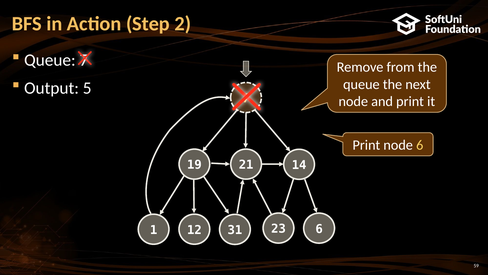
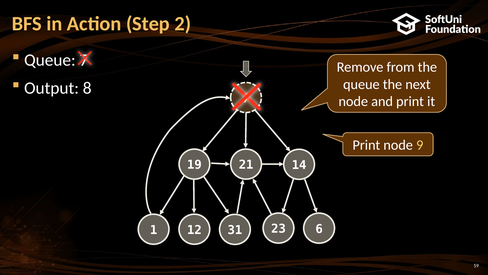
5: 5 -> 8 (87, 88)
node 6: 6 -> 9 (420, 145)
